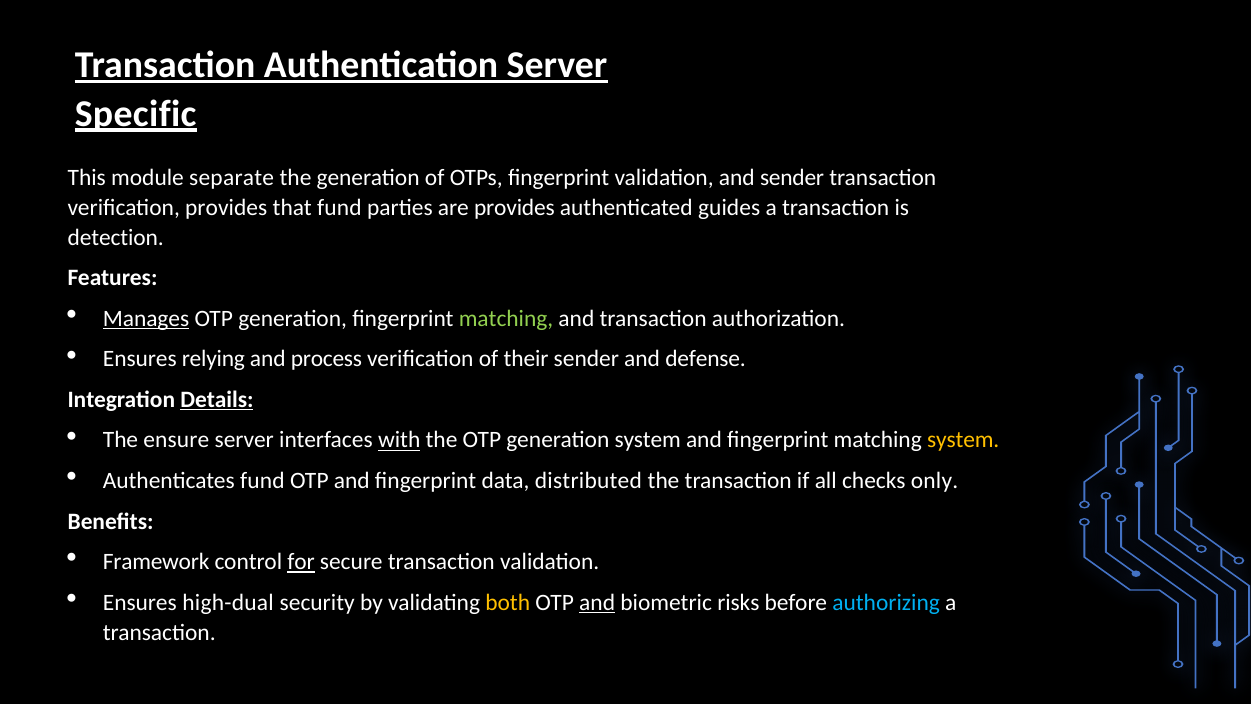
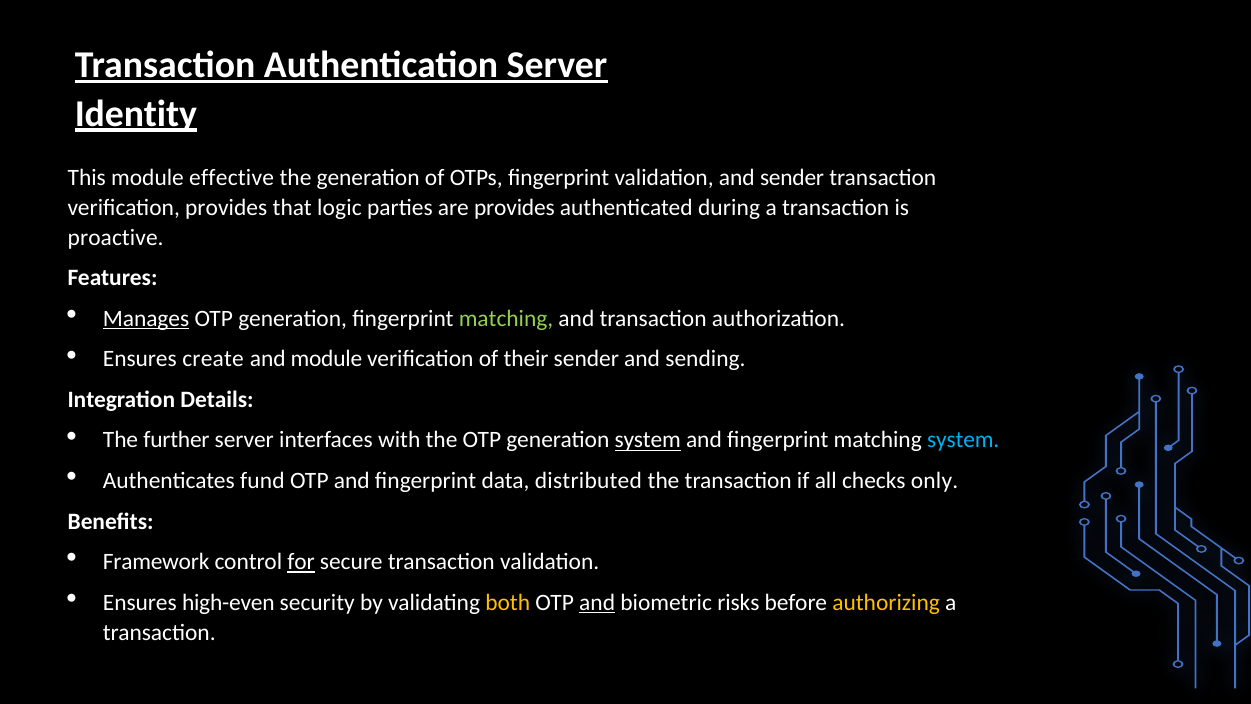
Specific: Specific -> Identity (136, 114)
separate: separate -> effective (232, 177)
that fund: fund -> logic (339, 207)
guides: guides -> during (729, 207)
detection: detection -> proactive (116, 237)
relying: relying -> create (213, 359)
and process: process -> module (326, 359)
defense: defense -> sending (705, 359)
Details underline: present -> none (217, 400)
ensure: ensure -> further (177, 440)
with underline: present -> none (399, 440)
system underline: none -> present (648, 440)
system colour: yellow -> light blue (963, 440)
high-dual: high-dual -> high-even (228, 602)
authorizing colour: light blue -> yellow (886, 602)
